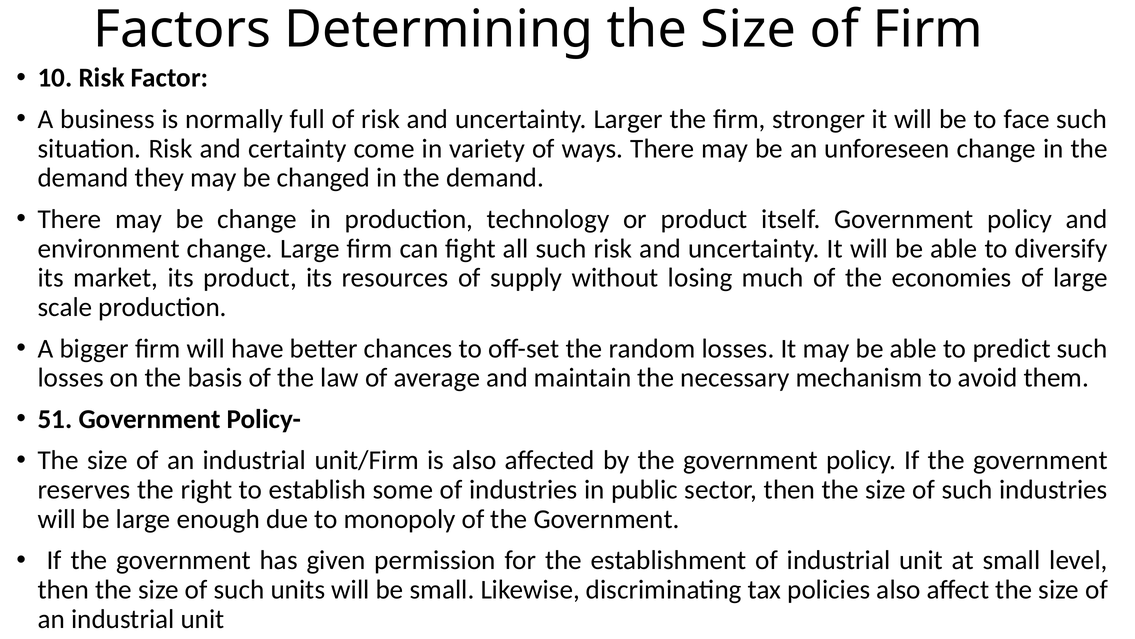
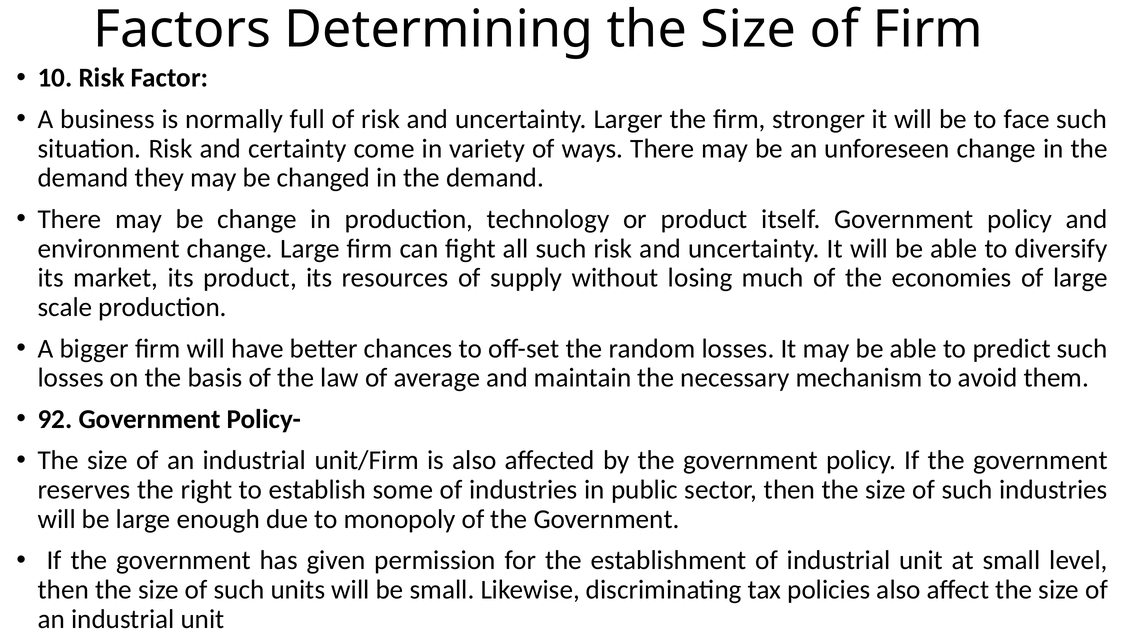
51: 51 -> 92 (55, 419)
